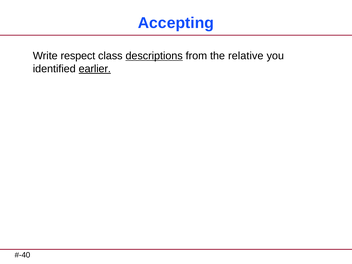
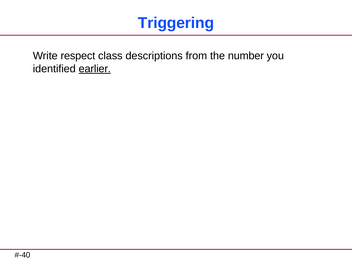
Accepting: Accepting -> Triggering (176, 23)
descriptions underline: present -> none (154, 56)
relative: relative -> number (246, 56)
